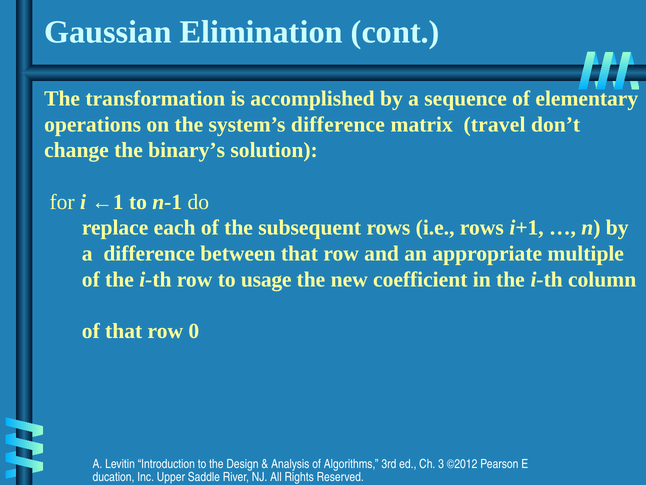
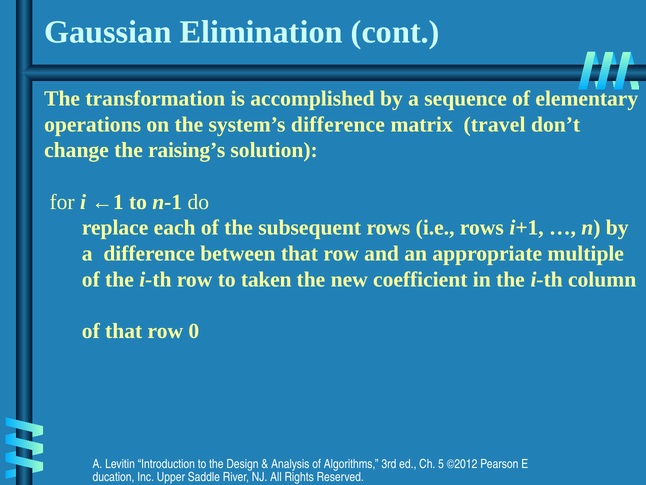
binary’s: binary’s -> raising’s (187, 150)
usage: usage -> taken (266, 279)
3: 3 -> 5 (441, 464)
